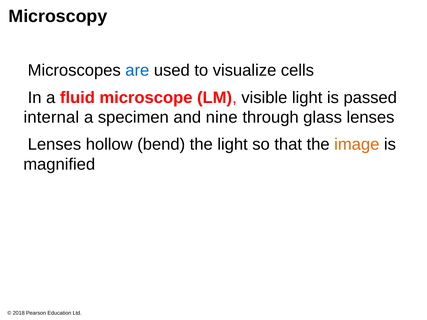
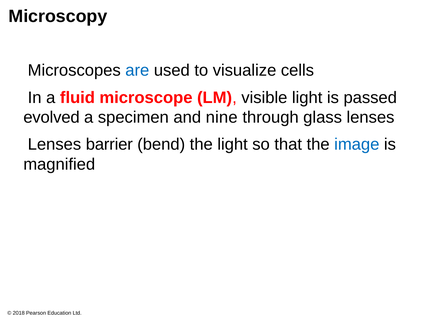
internal: internal -> evolved (51, 118)
hollow: hollow -> barrier (109, 145)
image colour: orange -> blue (357, 145)
